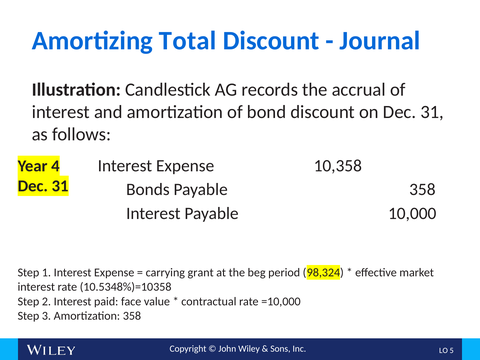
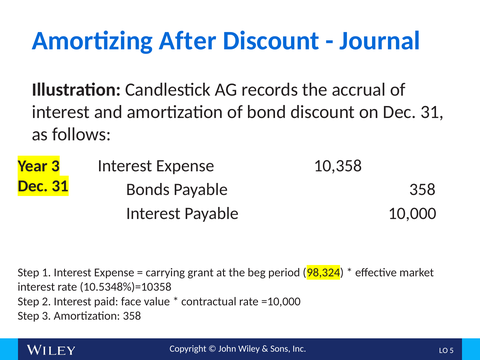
Total: Total -> After (188, 41)
Year 4: 4 -> 3 (55, 166)
